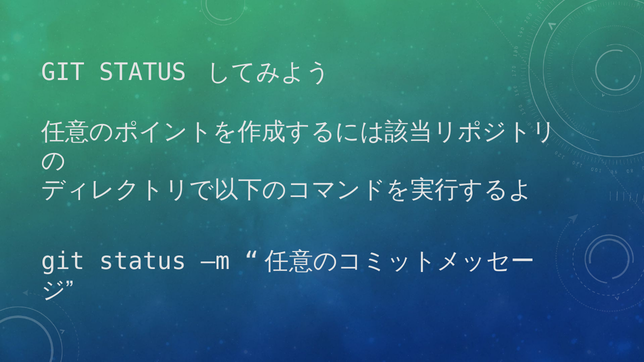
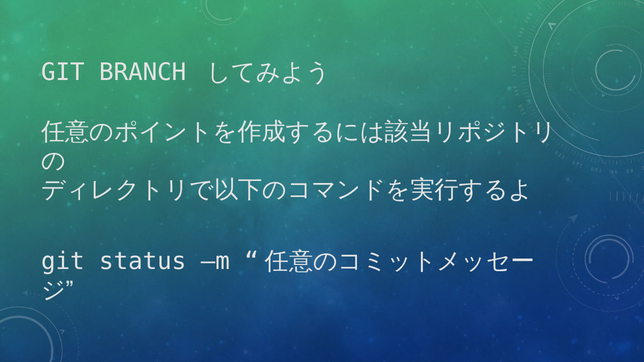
STATUS: STATUS -> BRANCH (143, 72)
